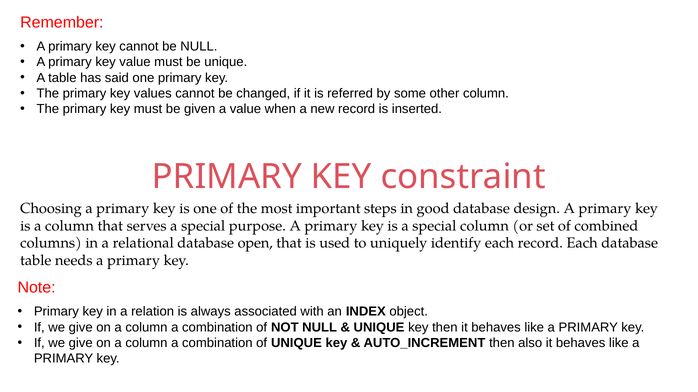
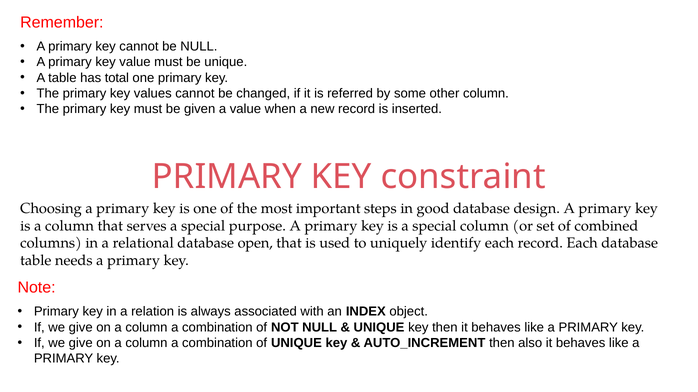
said: said -> total (117, 78)
